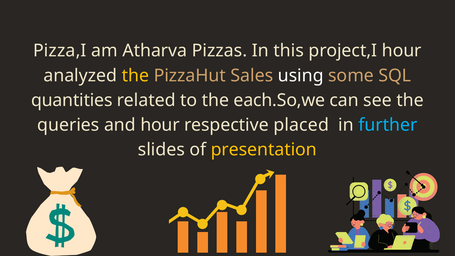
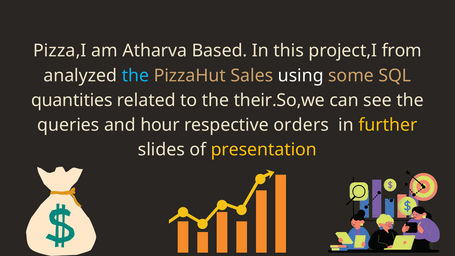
Pizzas: Pizzas -> Based (220, 51)
project,I hour: hour -> from (402, 51)
the colour: yellow -> light blue (135, 75)
each.So,we: each.So,we -> their.So,we (279, 100)
placed: placed -> orders (301, 125)
further colour: light blue -> yellow (388, 125)
